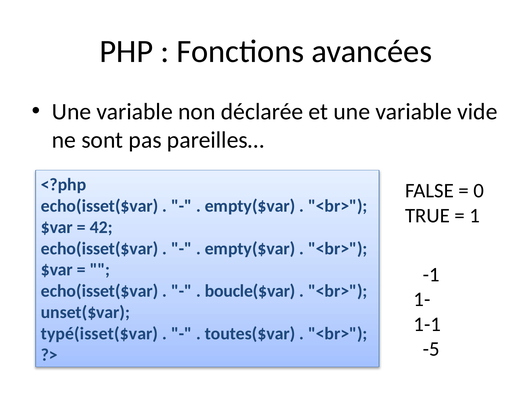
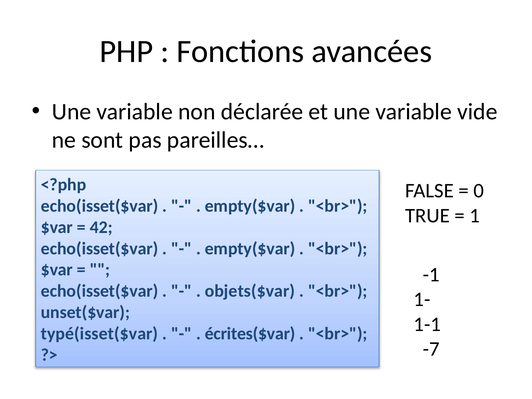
boucle($var: boucle($var -> objets($var (250, 291)
toutes($var: toutes($var -> écrites($var (250, 334)
-5: -5 -> -7 (431, 349)
